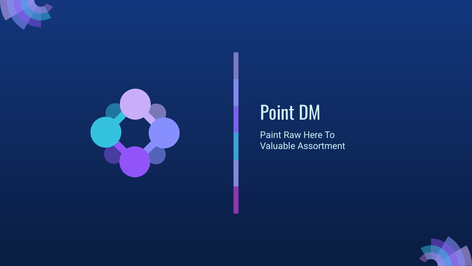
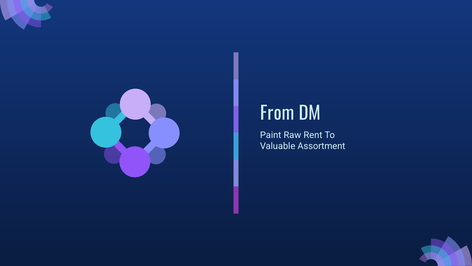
Point: Point -> From (277, 114)
Here: Here -> Rent (313, 135)
